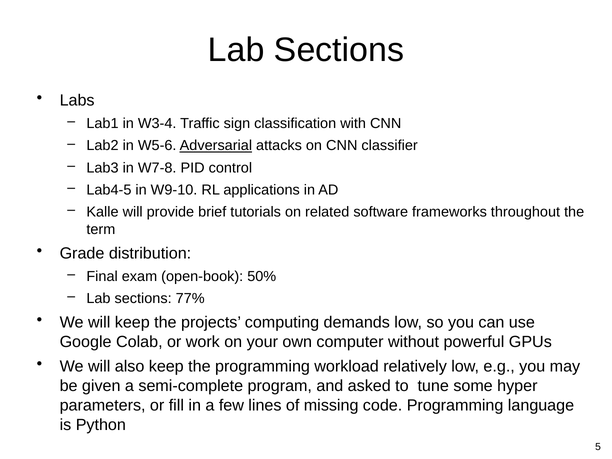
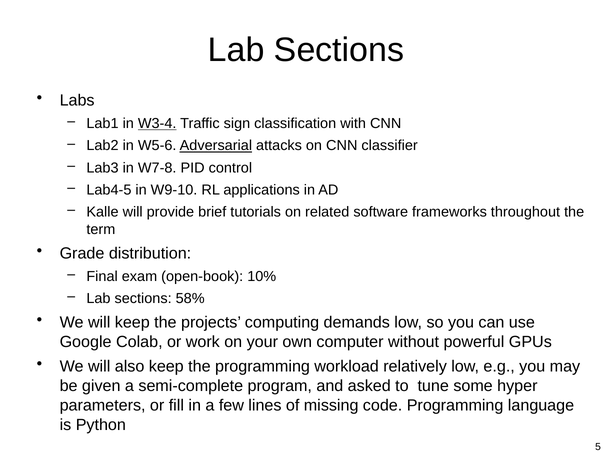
W3-4 underline: none -> present (157, 124)
50%: 50% -> 10% (262, 276)
77%: 77% -> 58% (190, 298)
